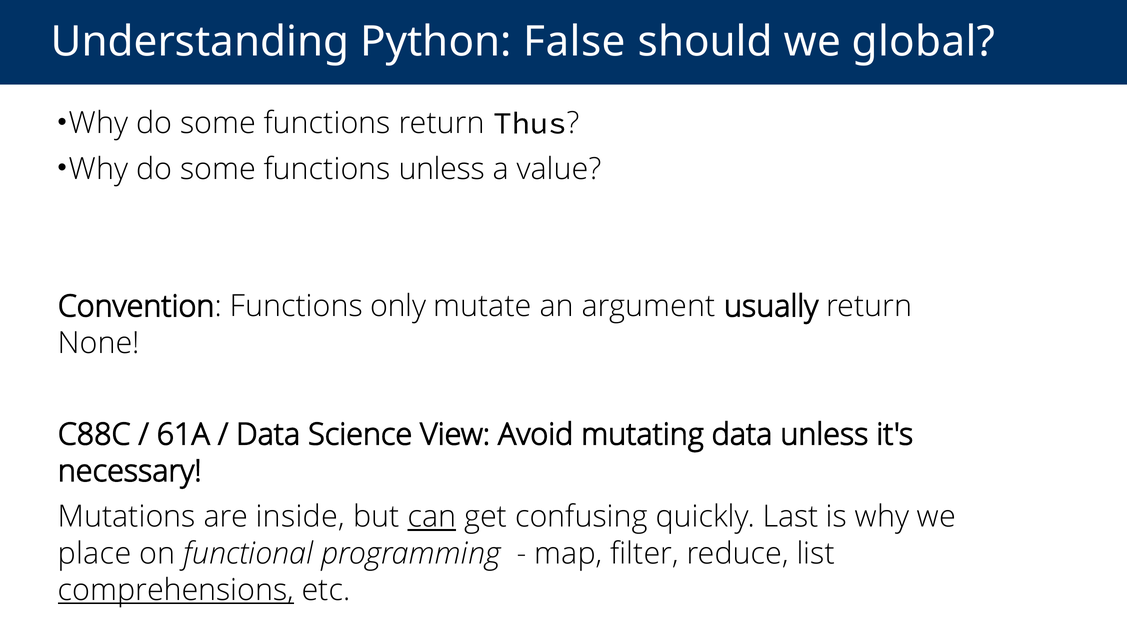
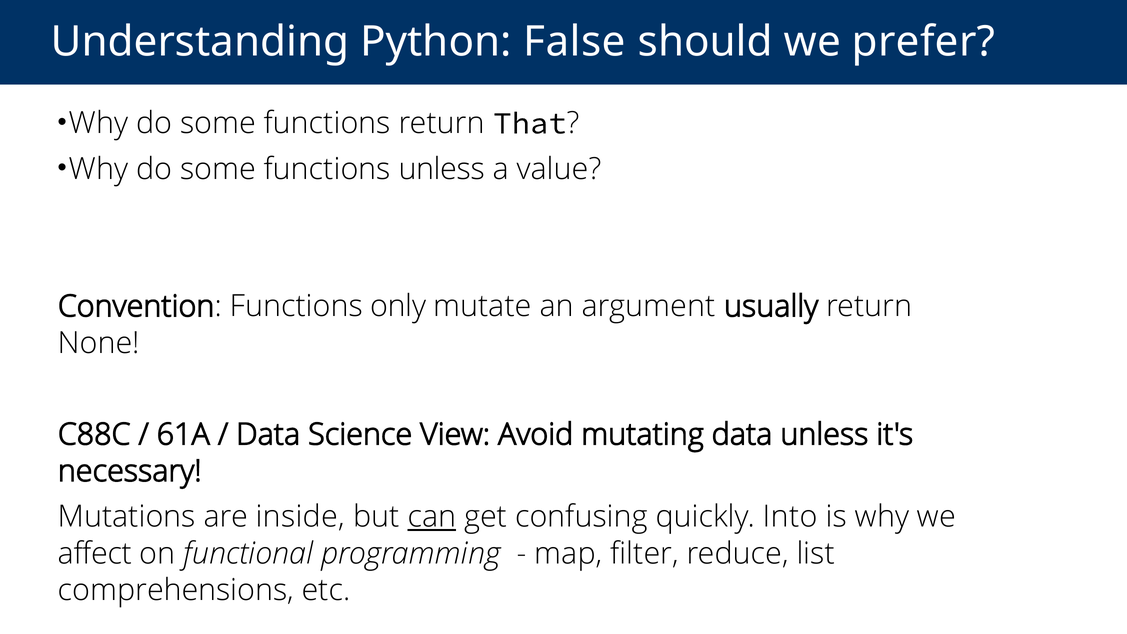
global: global -> prefer (923, 42)
Thus: Thus -> That (530, 123)
Last: Last -> Into (790, 517)
place: place -> affect (95, 553)
comprehensions underline: present -> none (176, 590)
